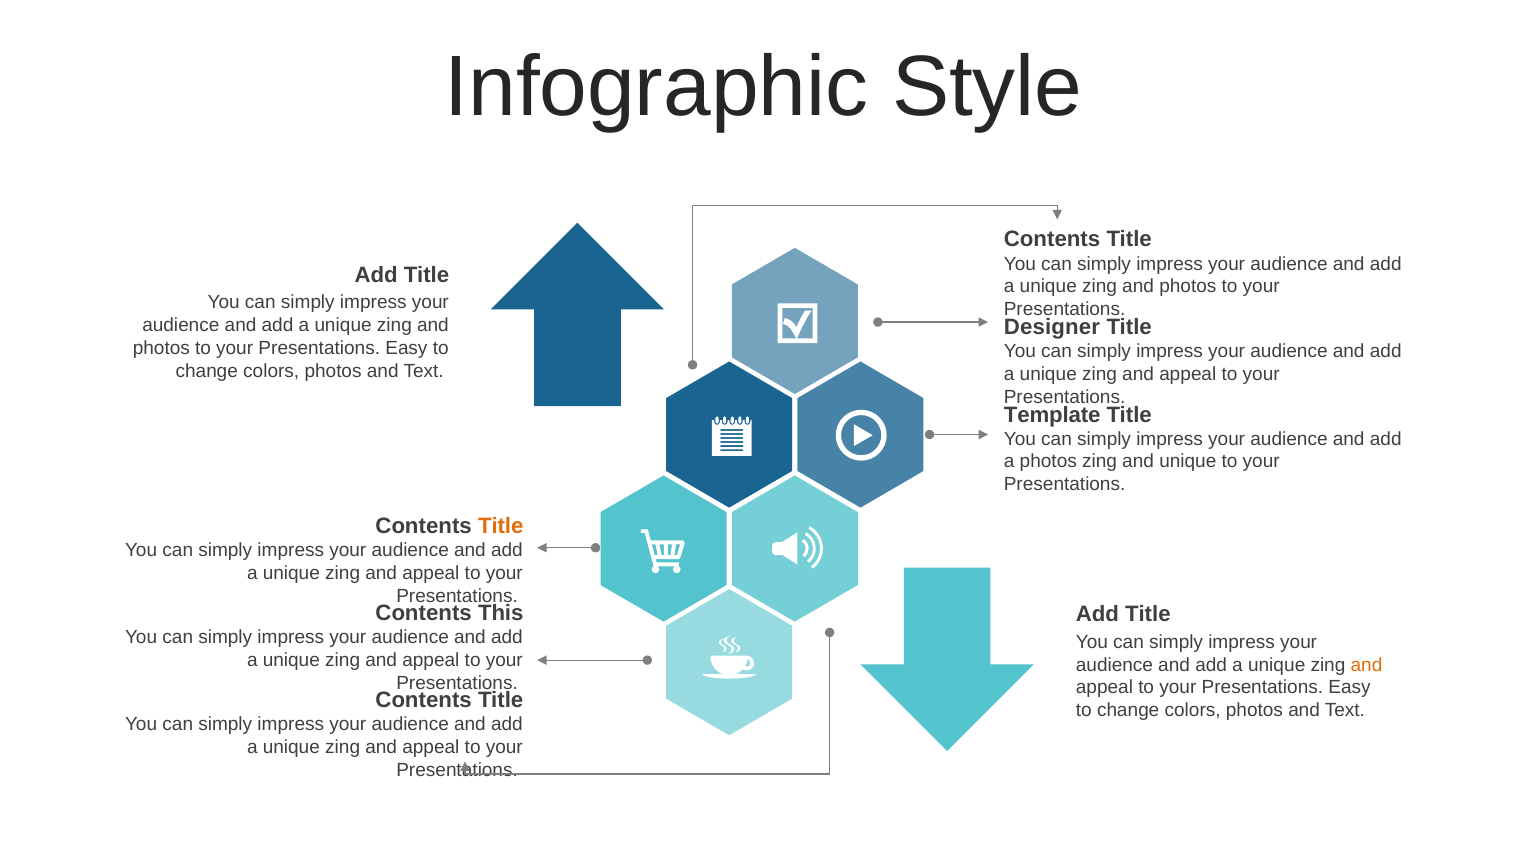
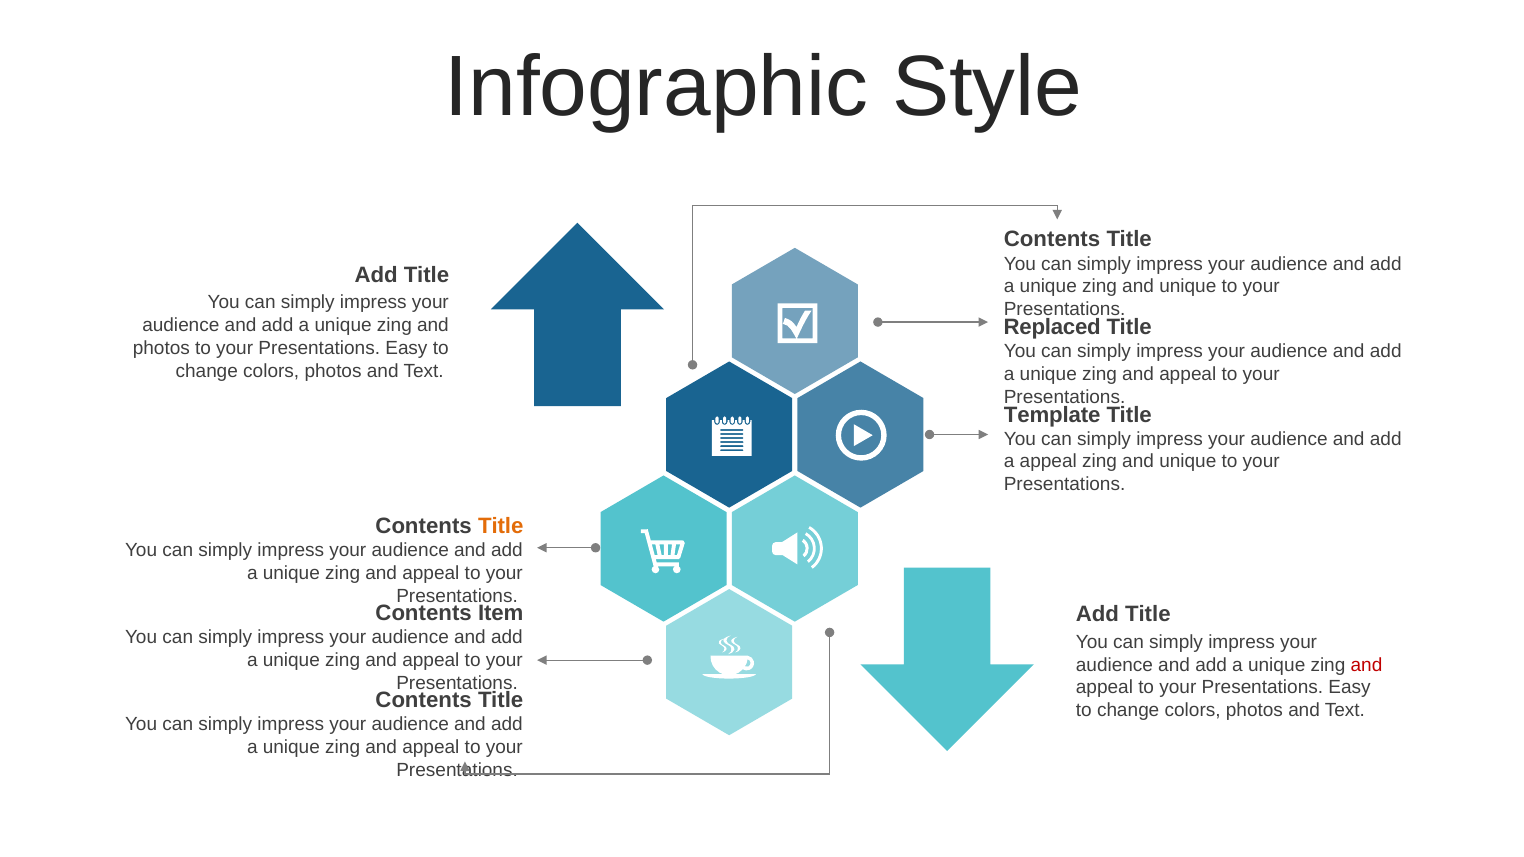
photos: photos -> unique (1188, 287)
Designer: Designer -> Replaced (1052, 327)
a photos: photos -> appeal (1048, 462)
This: This -> Item (501, 614)
and colour: orange -> red (1366, 665)
